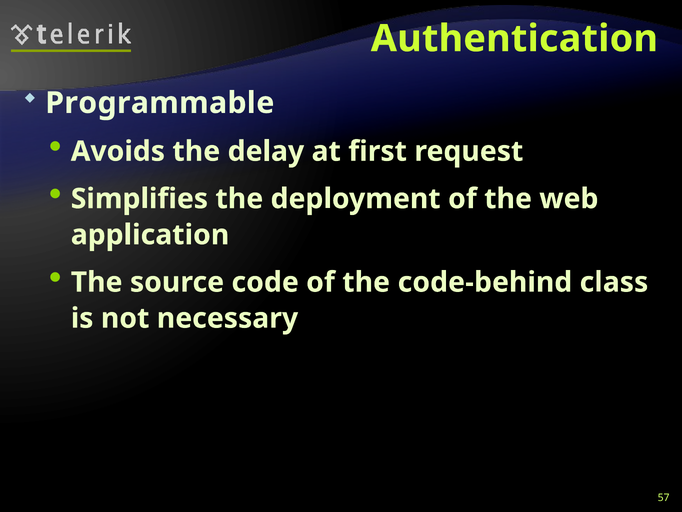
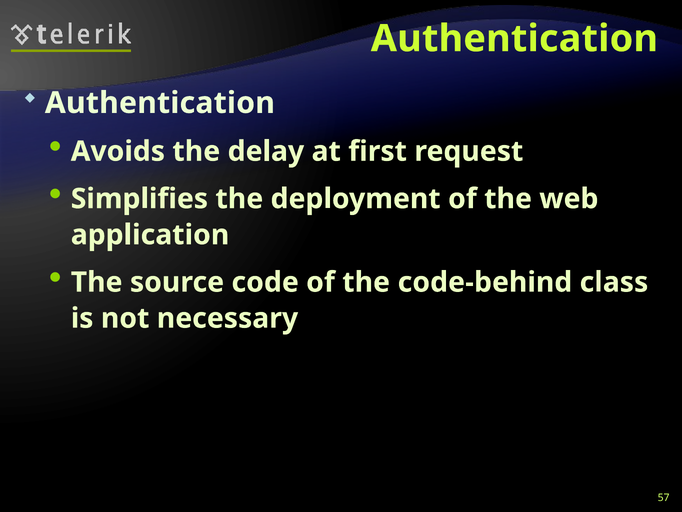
Programmable: Programmable -> Authentication (160, 103)
